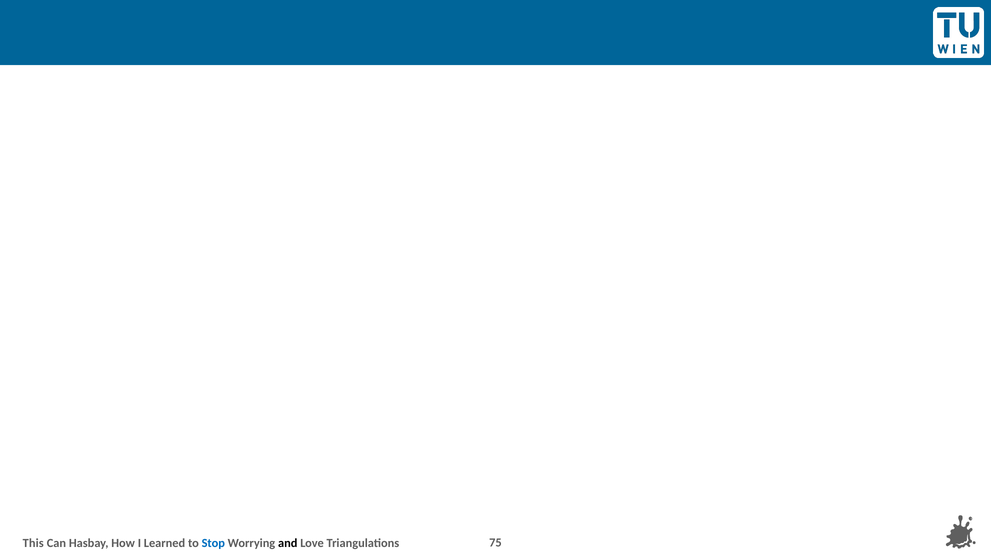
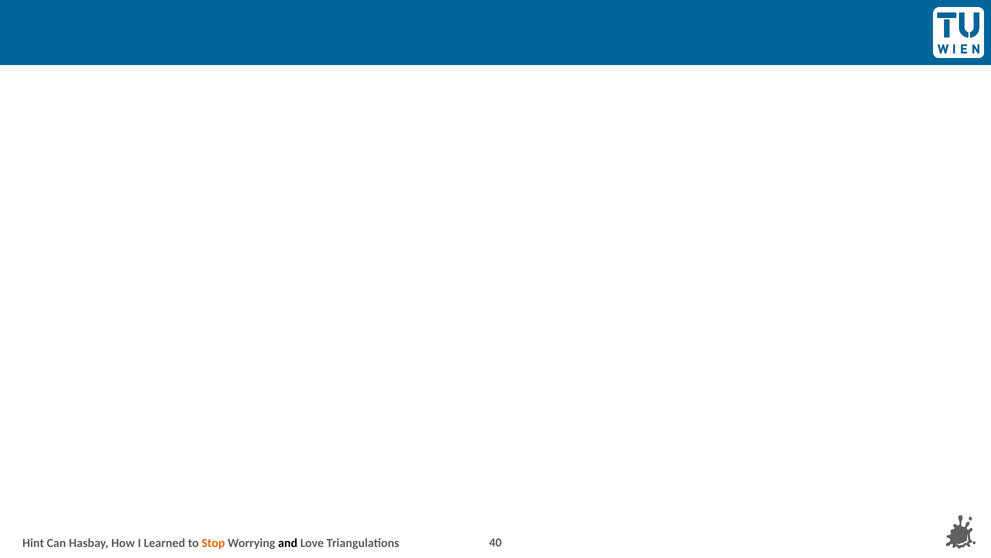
This: This -> Hint (33, 542)
Stop colour: blue -> orange (213, 542)
75: 75 -> 40 (495, 542)
